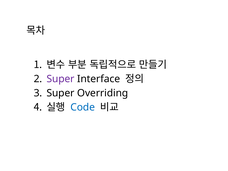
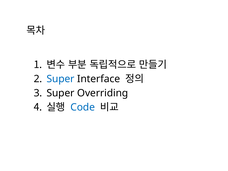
Super colour: purple -> blue (60, 79)
